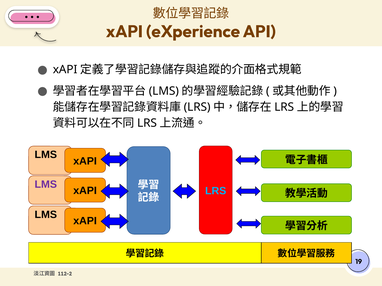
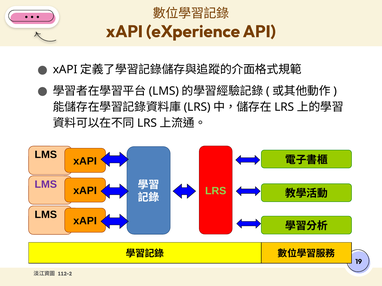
LRS colour: light blue -> light green (216, 191)
